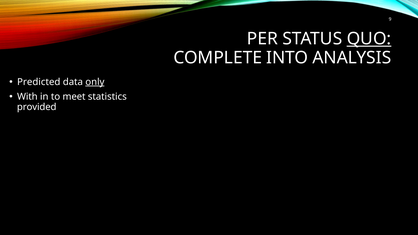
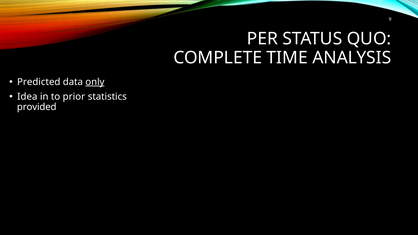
QUO underline: present -> none (369, 39)
INTO: INTO -> TIME (287, 58)
With: With -> Idea (27, 97)
meet: meet -> prior (74, 97)
